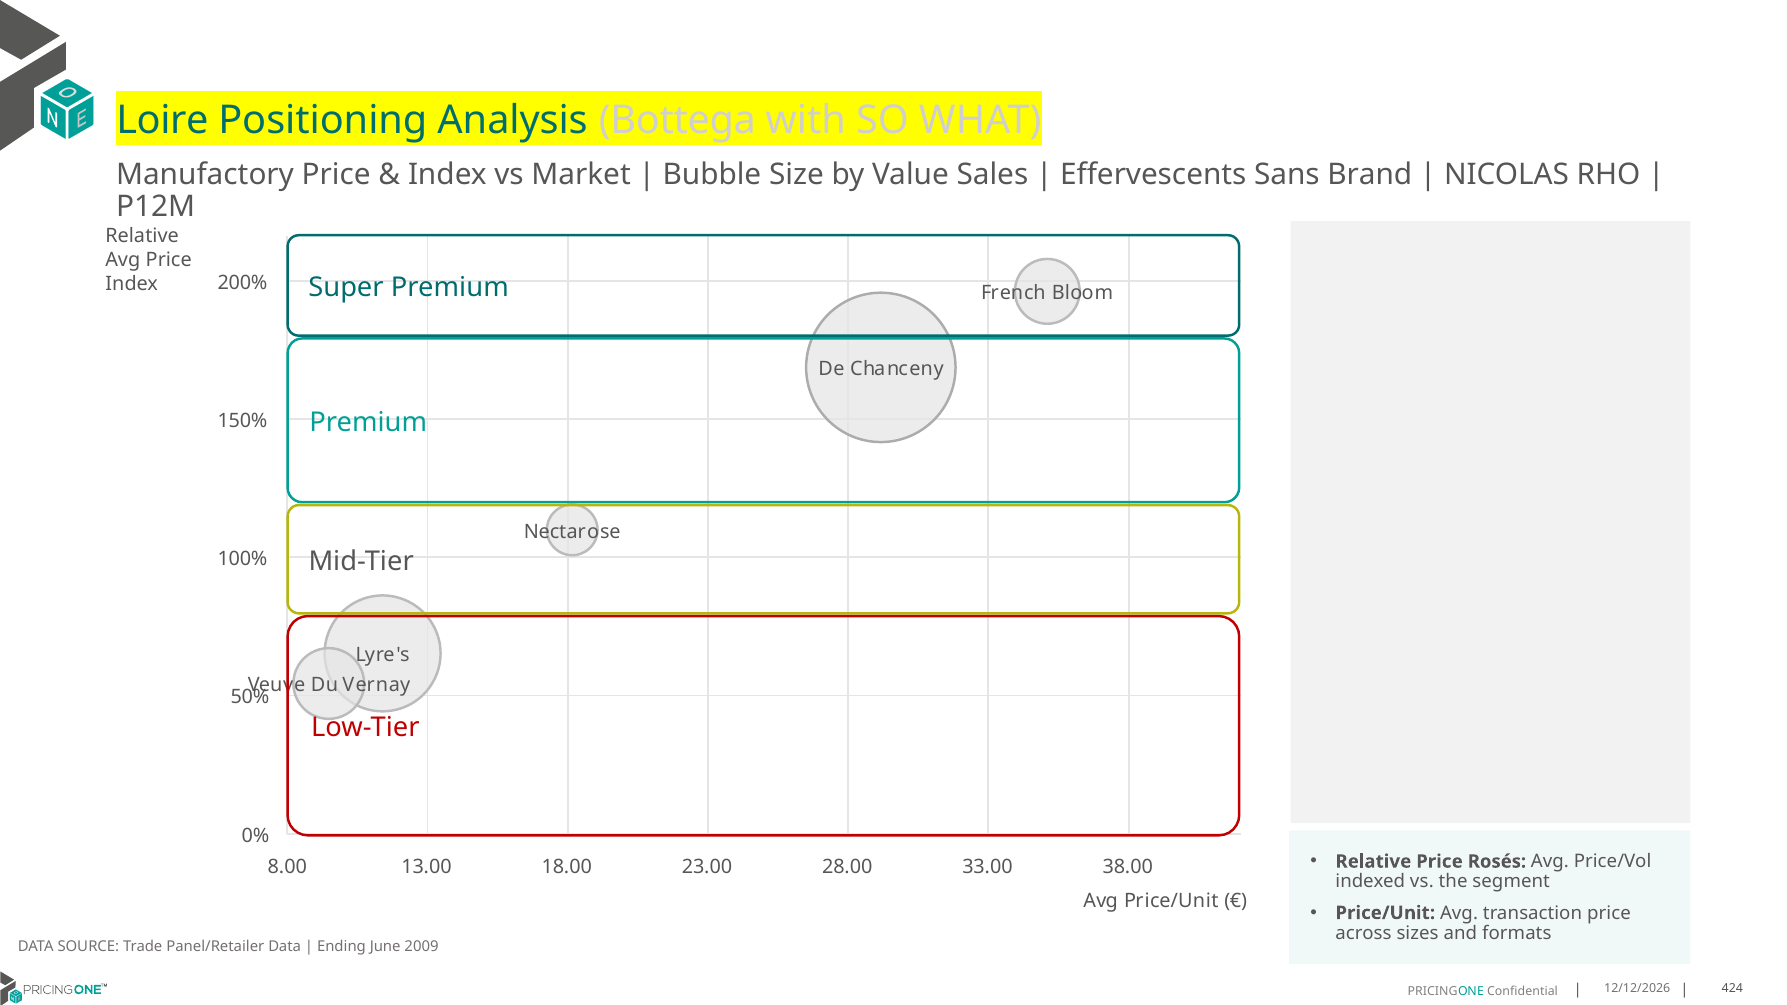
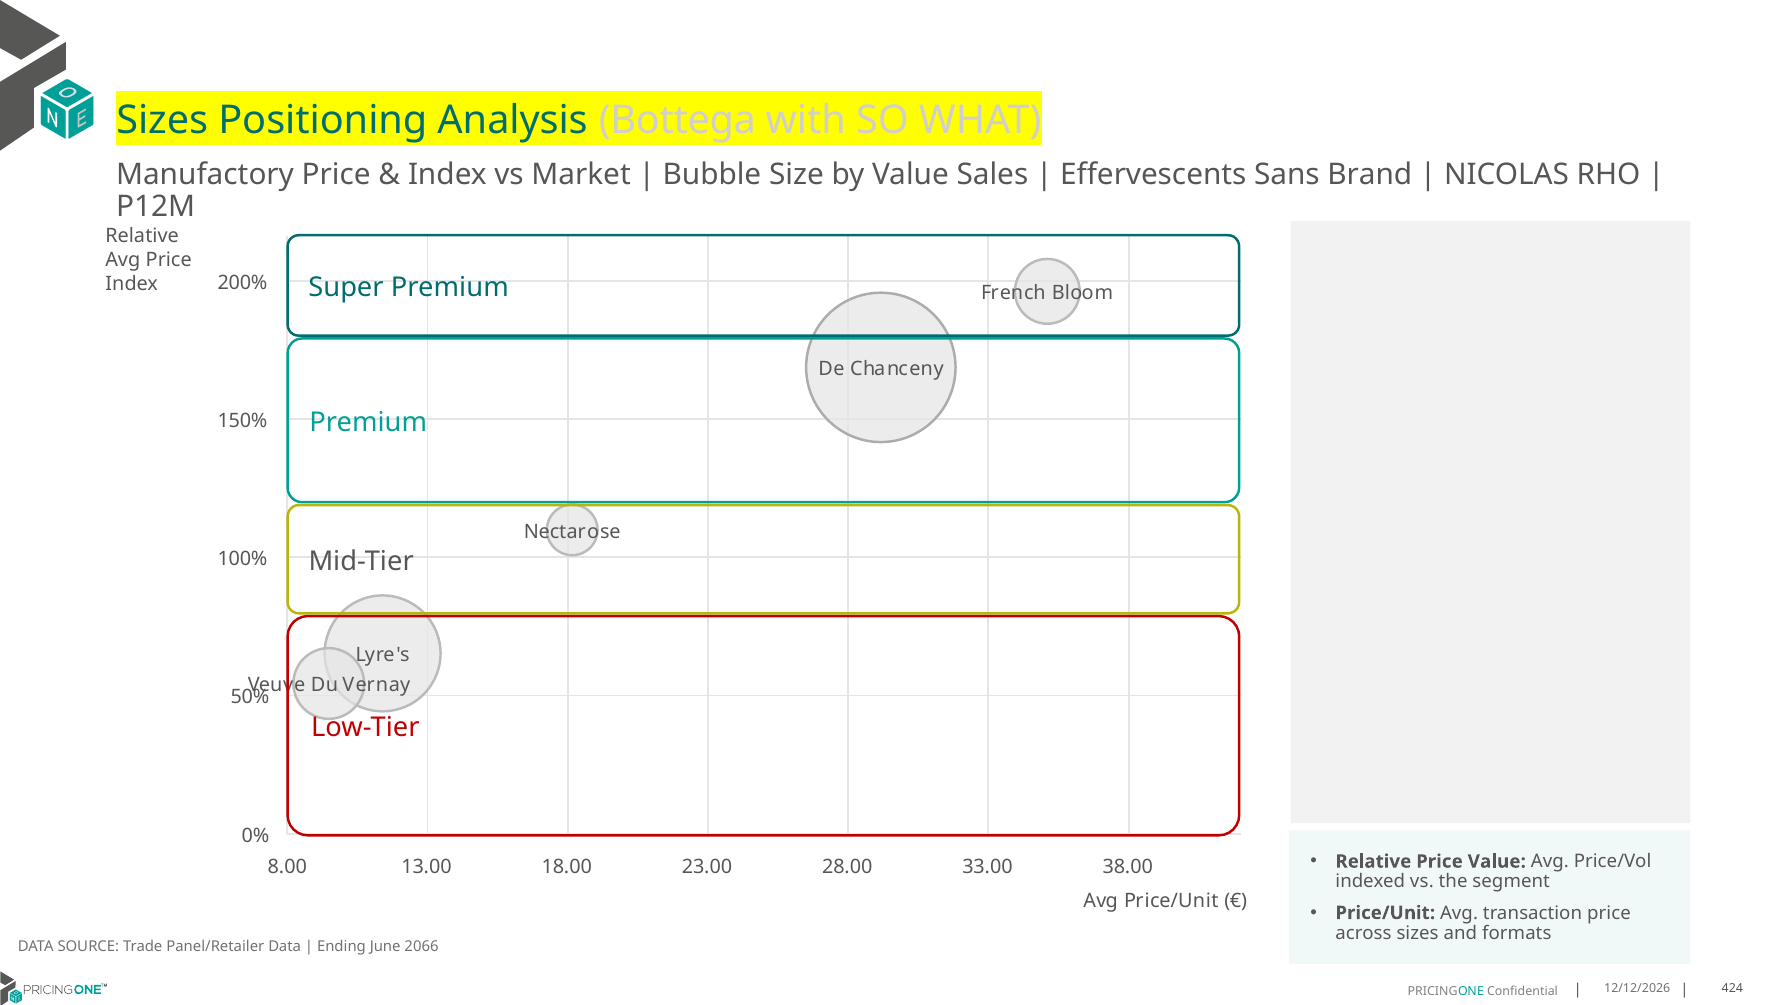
Loire: Loire -> Sizes (162, 120)
Price Rosés: Rosés -> Value (1497, 862)
2009: 2009 -> 2066 (422, 947)
